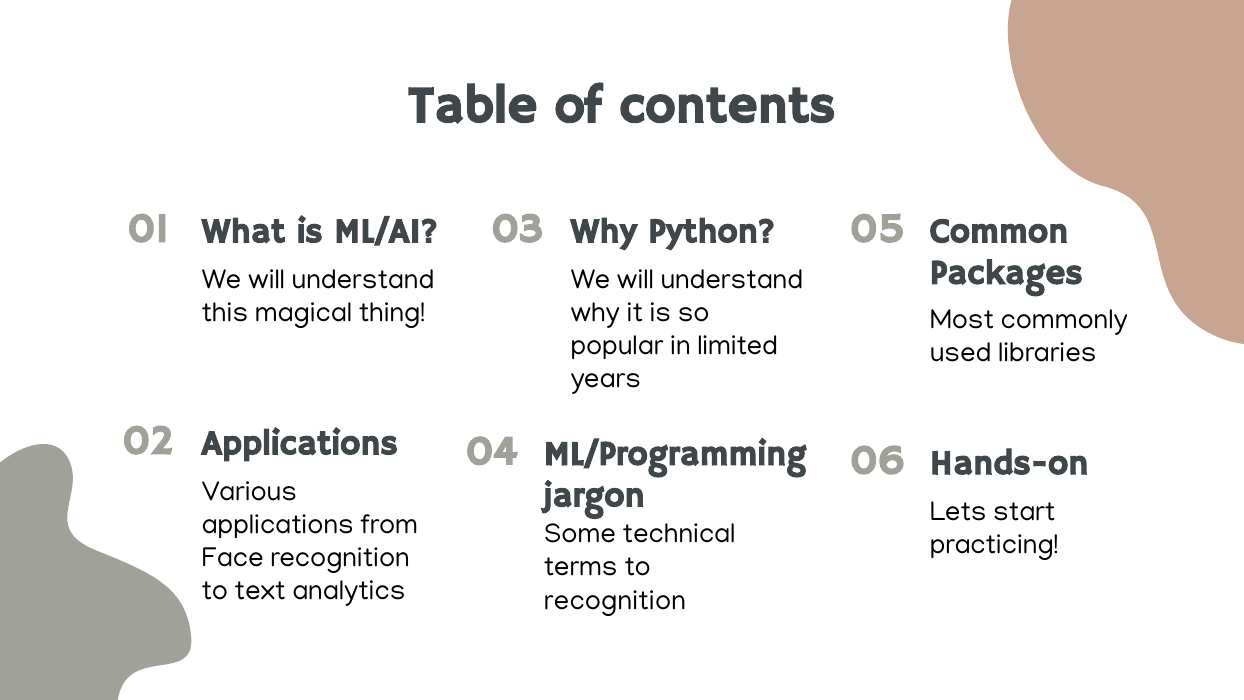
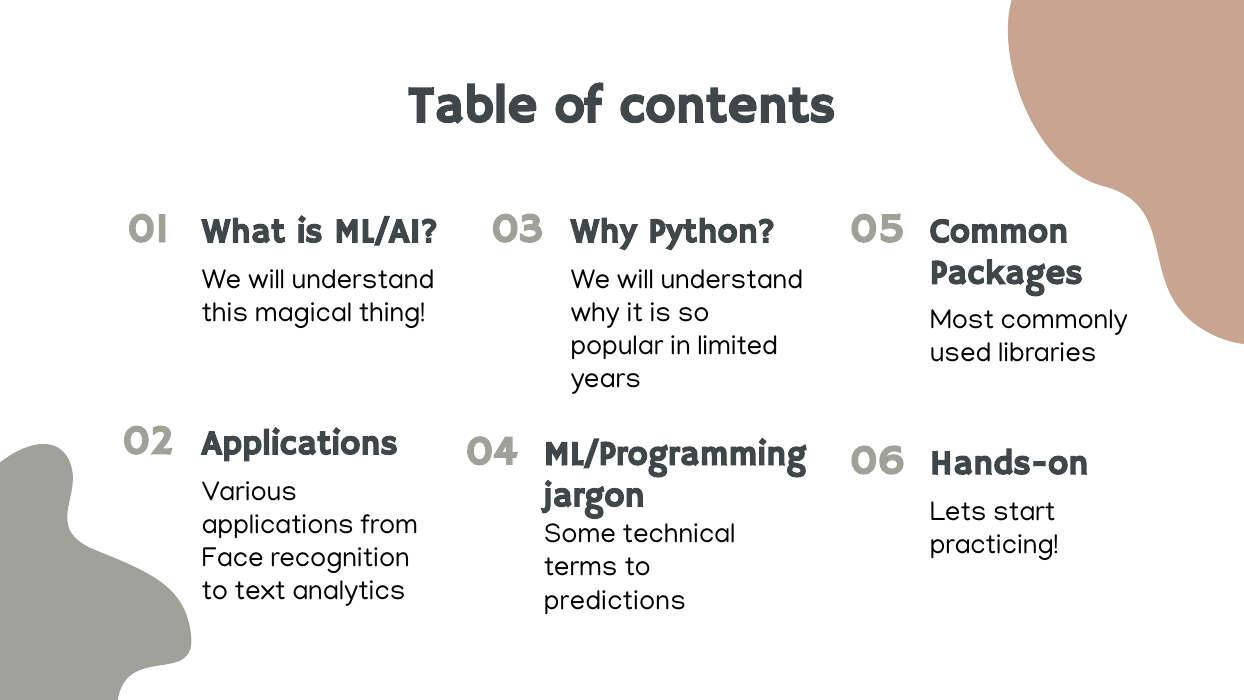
recognition: recognition -> predictions (615, 600)
